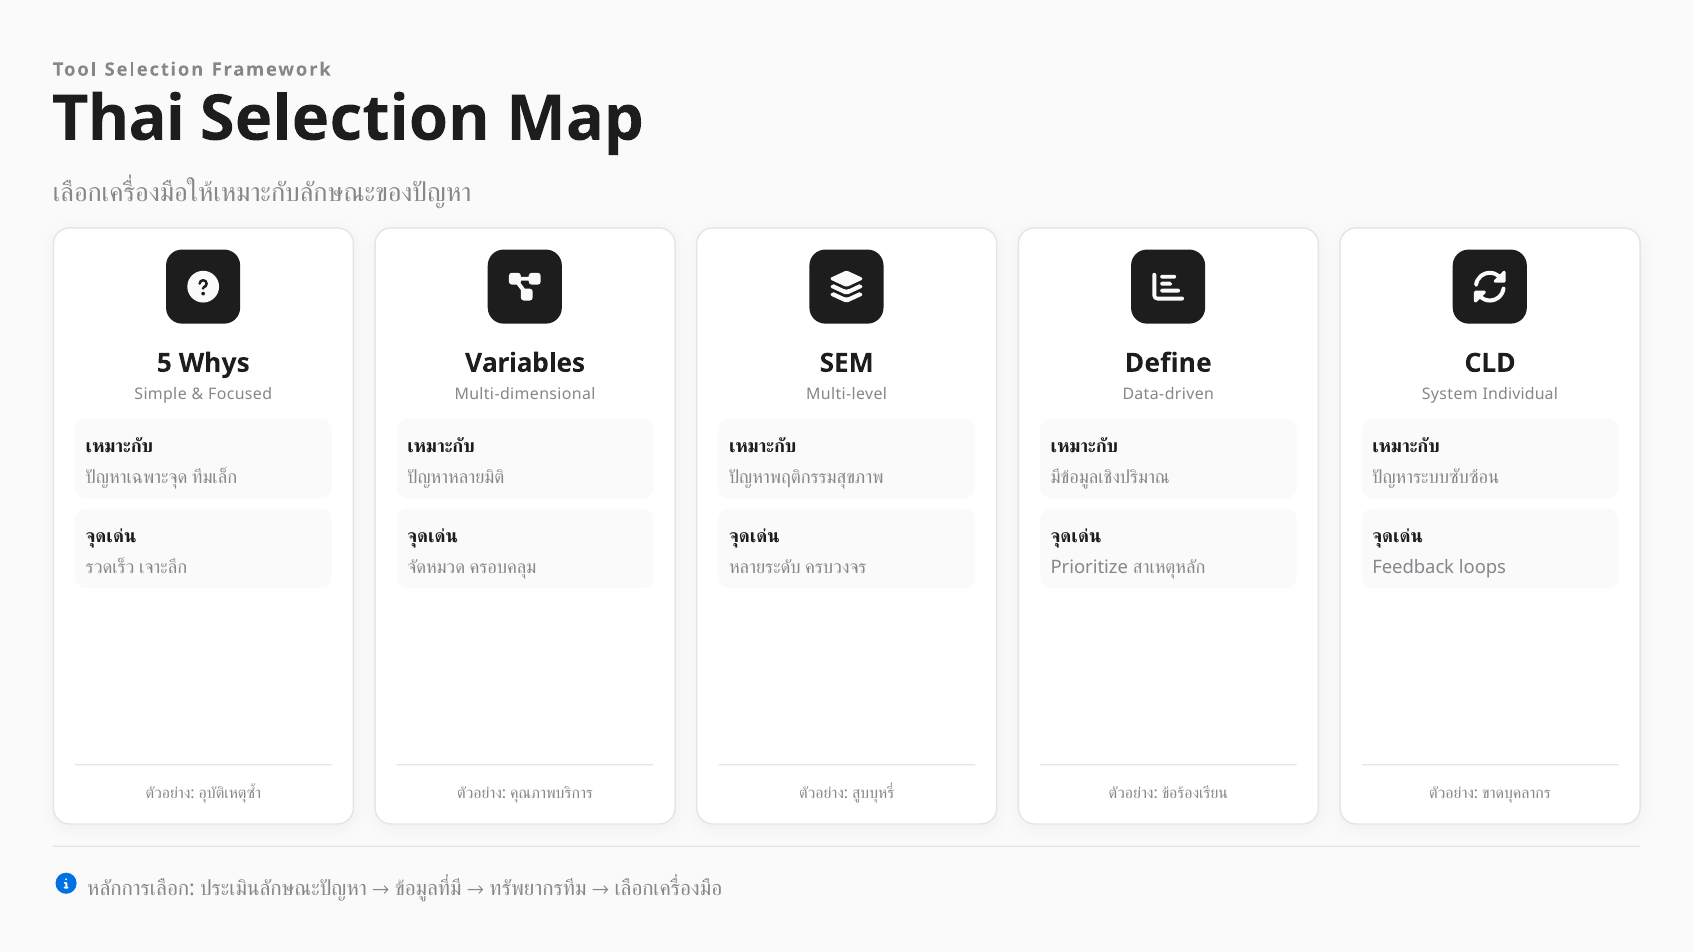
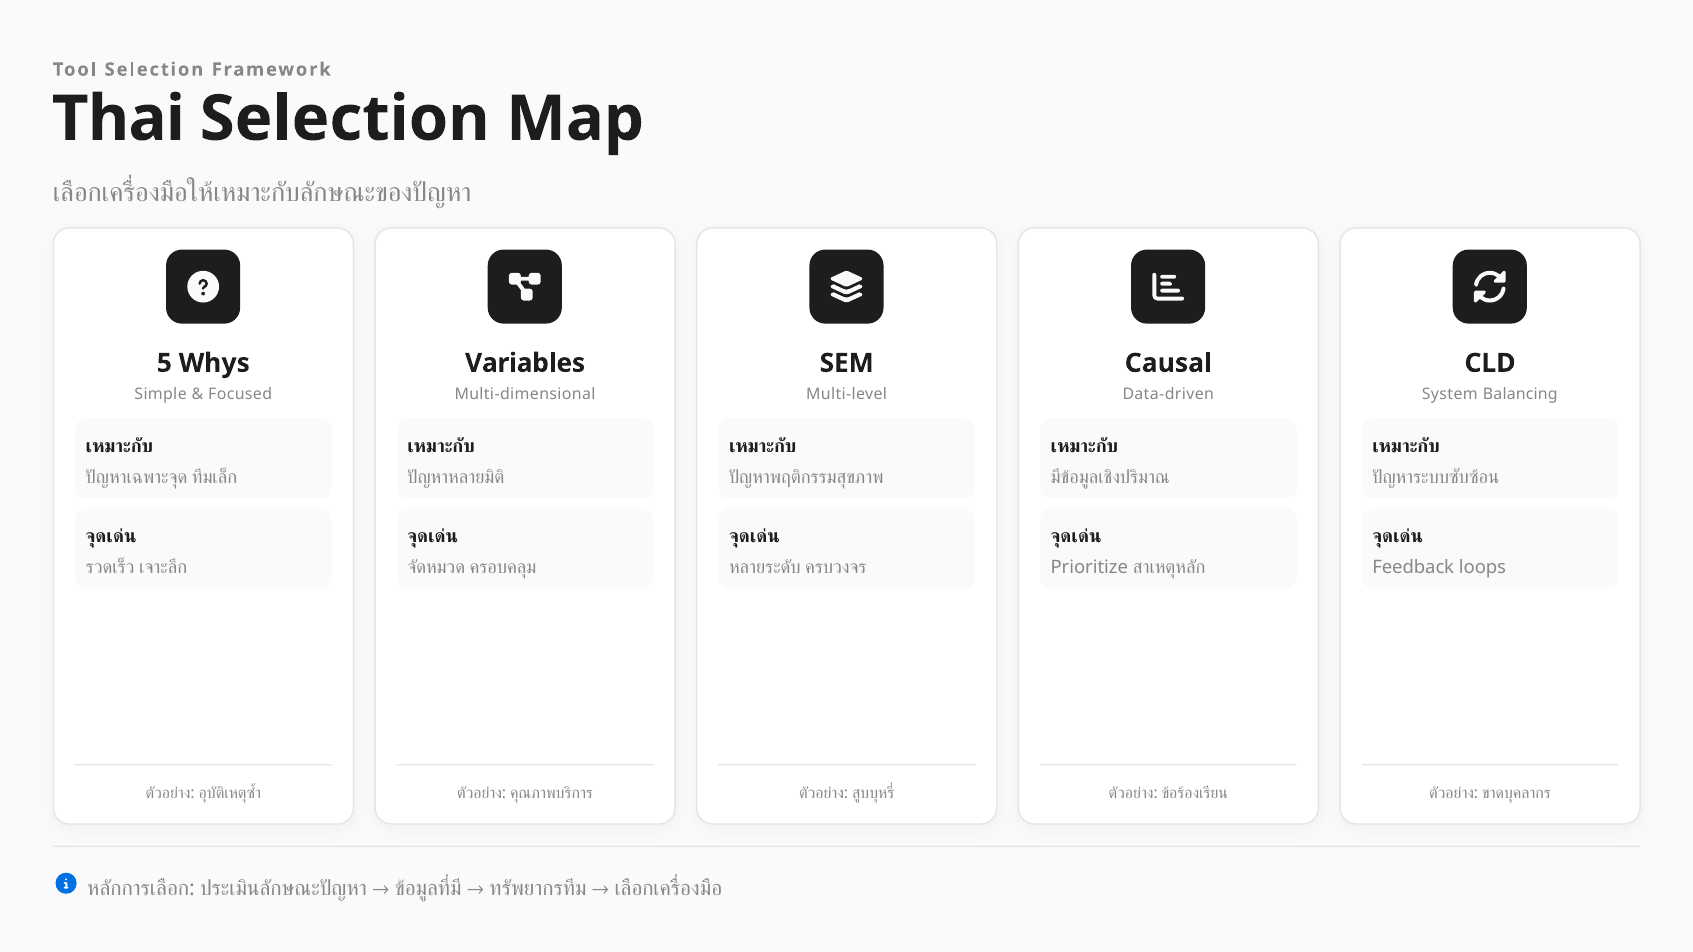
Define: Define -> Causal (1168, 363)
Individual: Individual -> Balancing (1520, 395)
